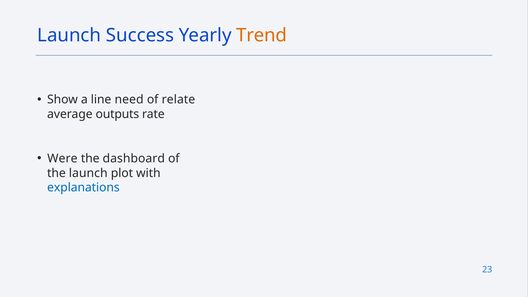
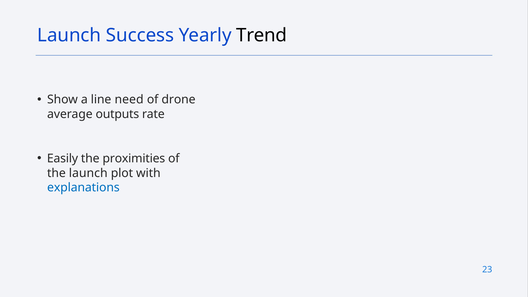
Trend colour: orange -> black (262, 35)
relate: relate -> drone (179, 100)
Were: Were -> Easily (63, 159)
dashboard: dashboard -> proximities (134, 159)
